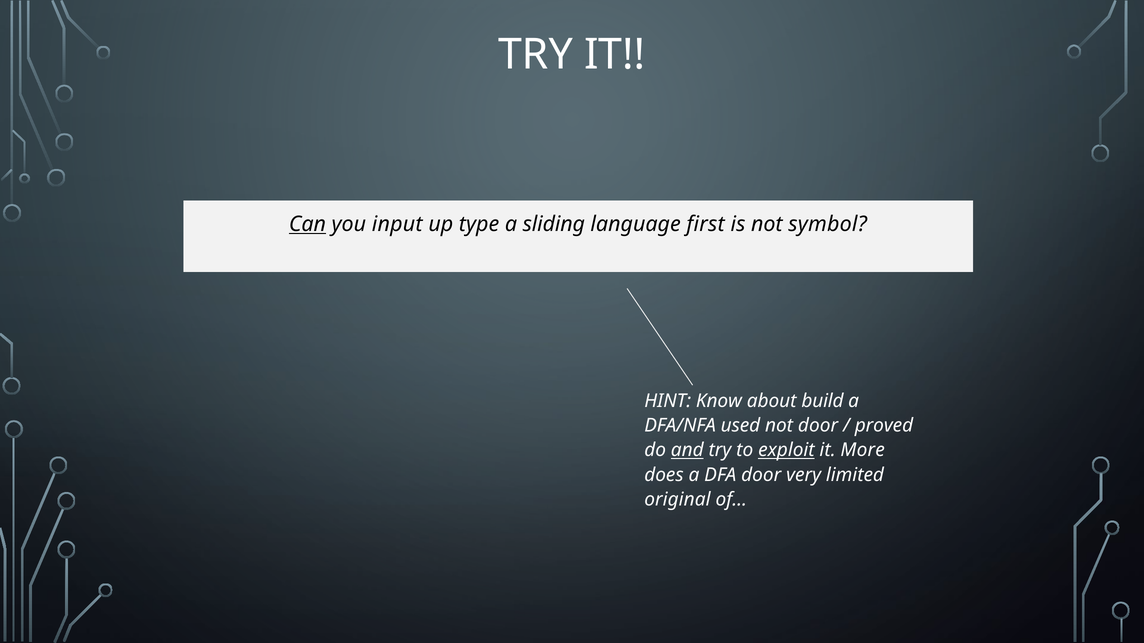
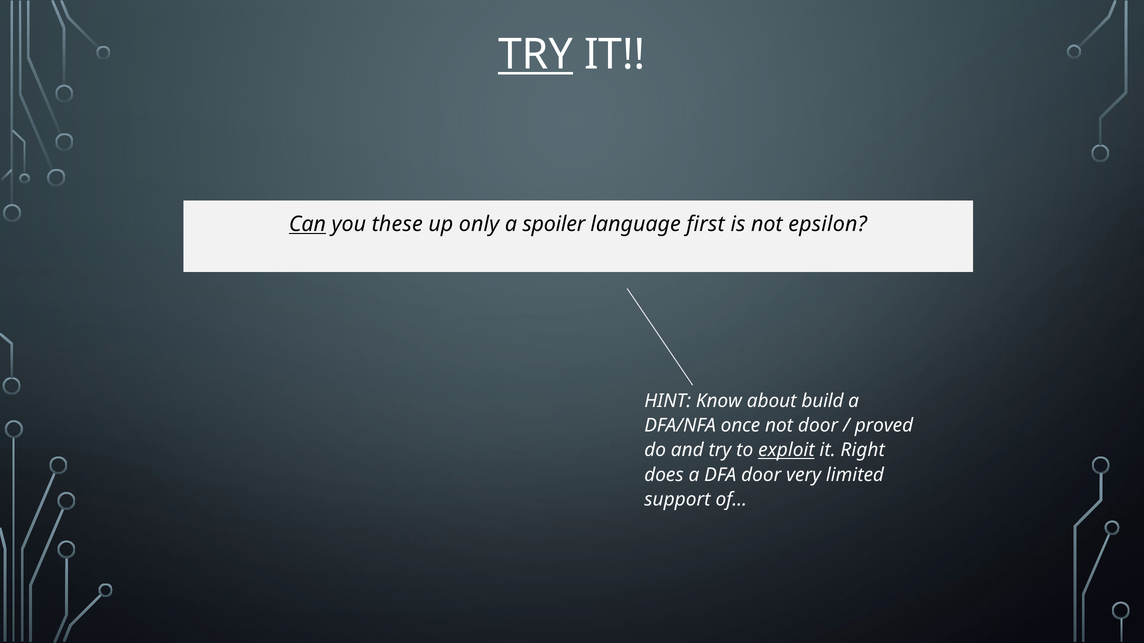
TRY underline: none -> present (536, 55)
input: input -> these (397, 225)
type: type -> only (479, 225)
sliding: sliding -> spoiler (554, 225)
symbol: symbol -> epsilon (828, 225)
used: used -> once (740, 426)
and underline: present -> none (687, 451)
More: More -> Right (863, 451)
original: original -> support (677, 500)
